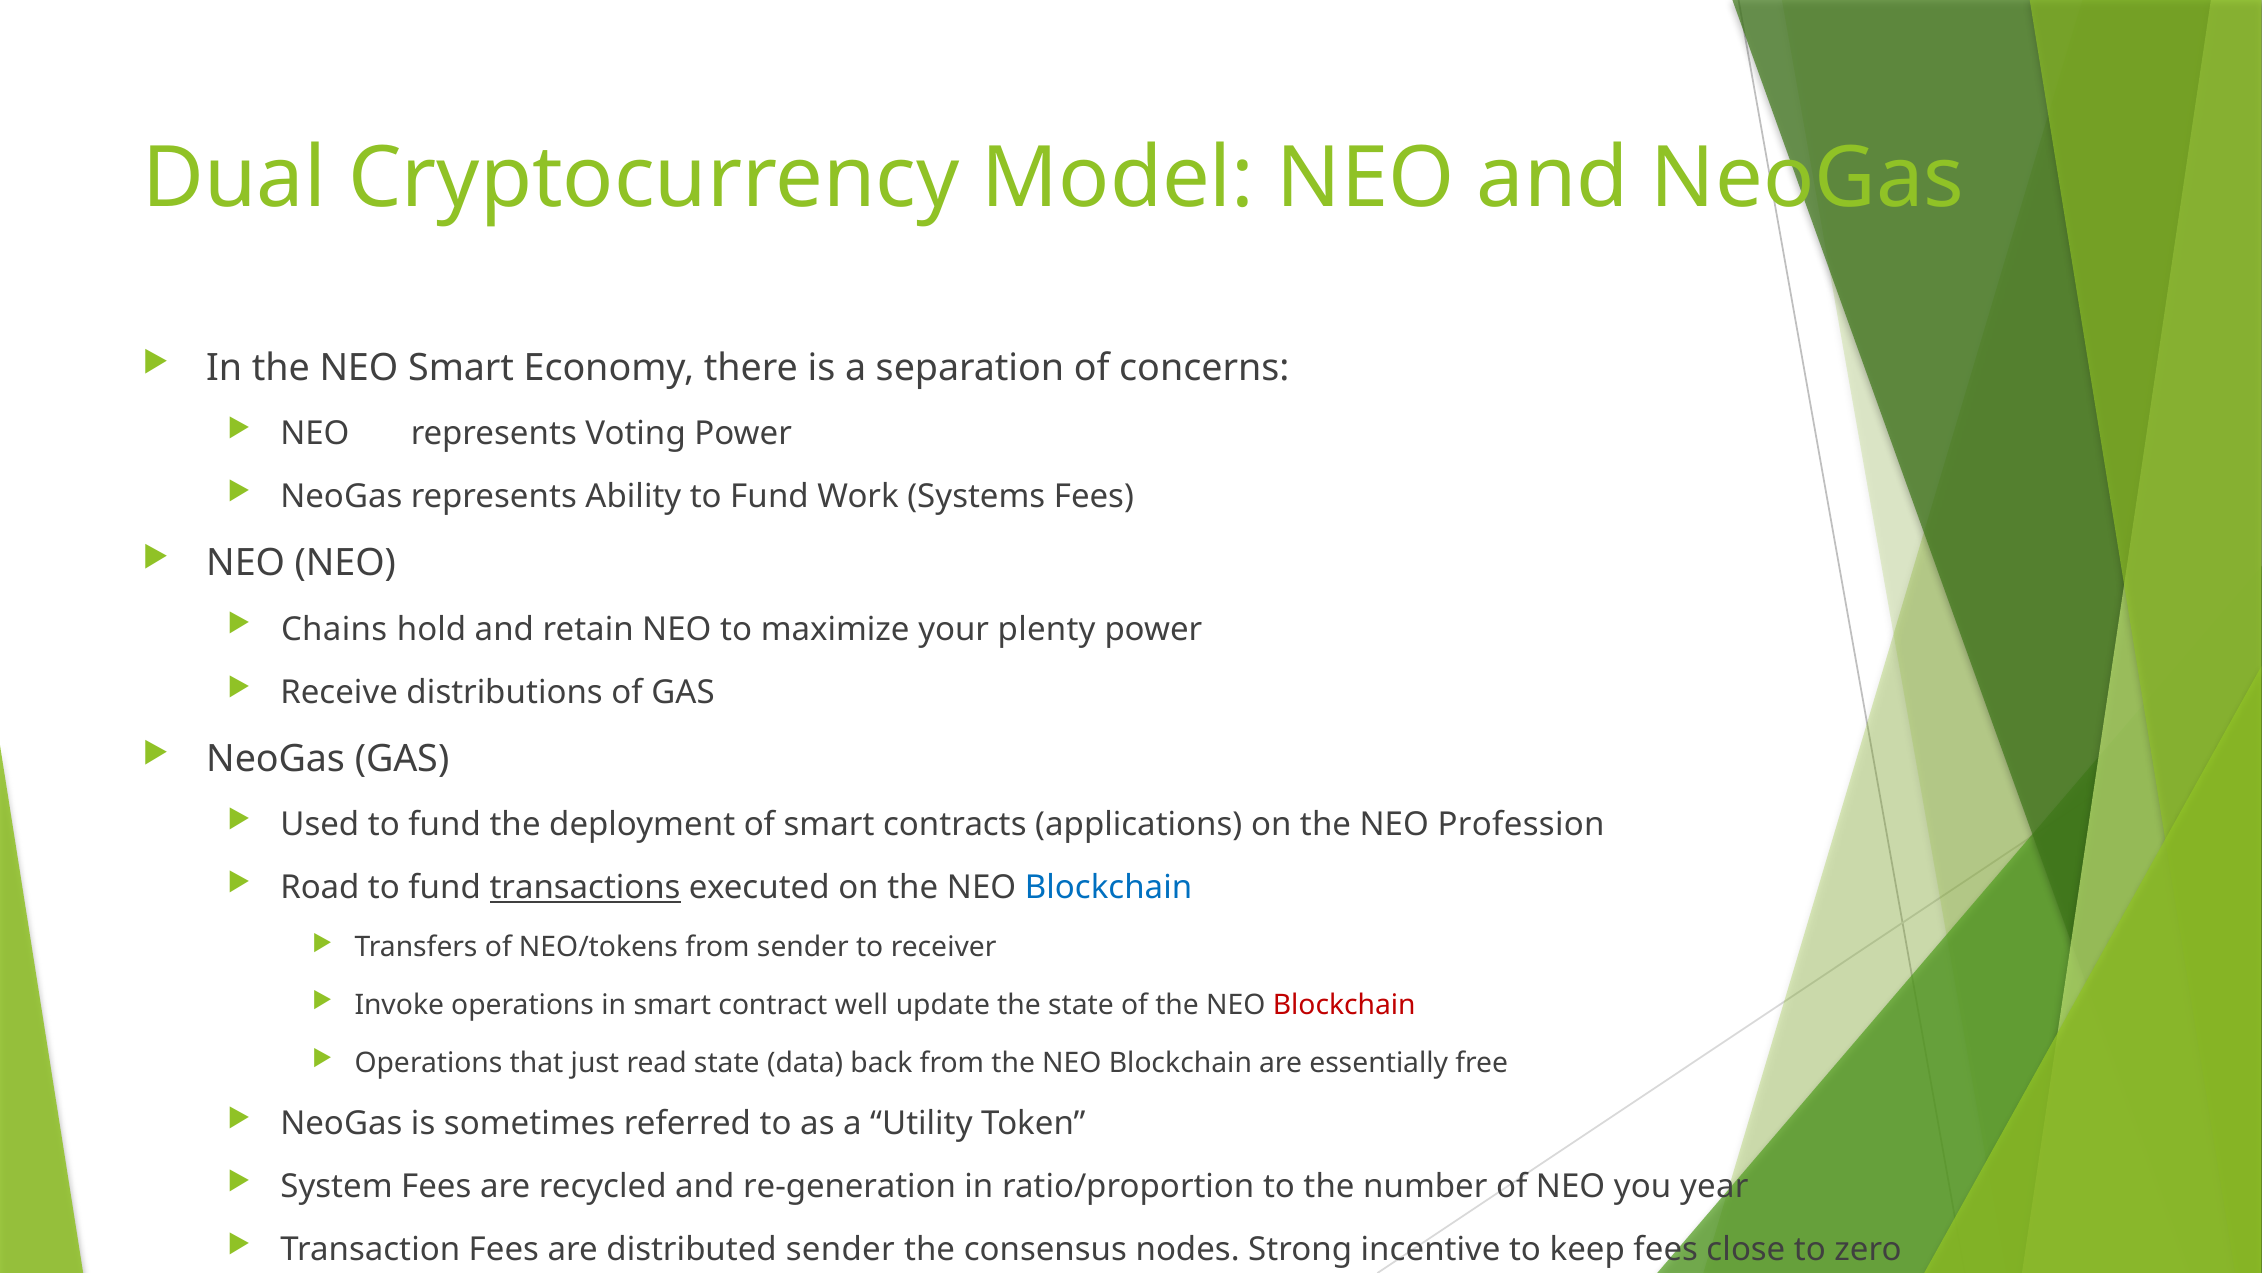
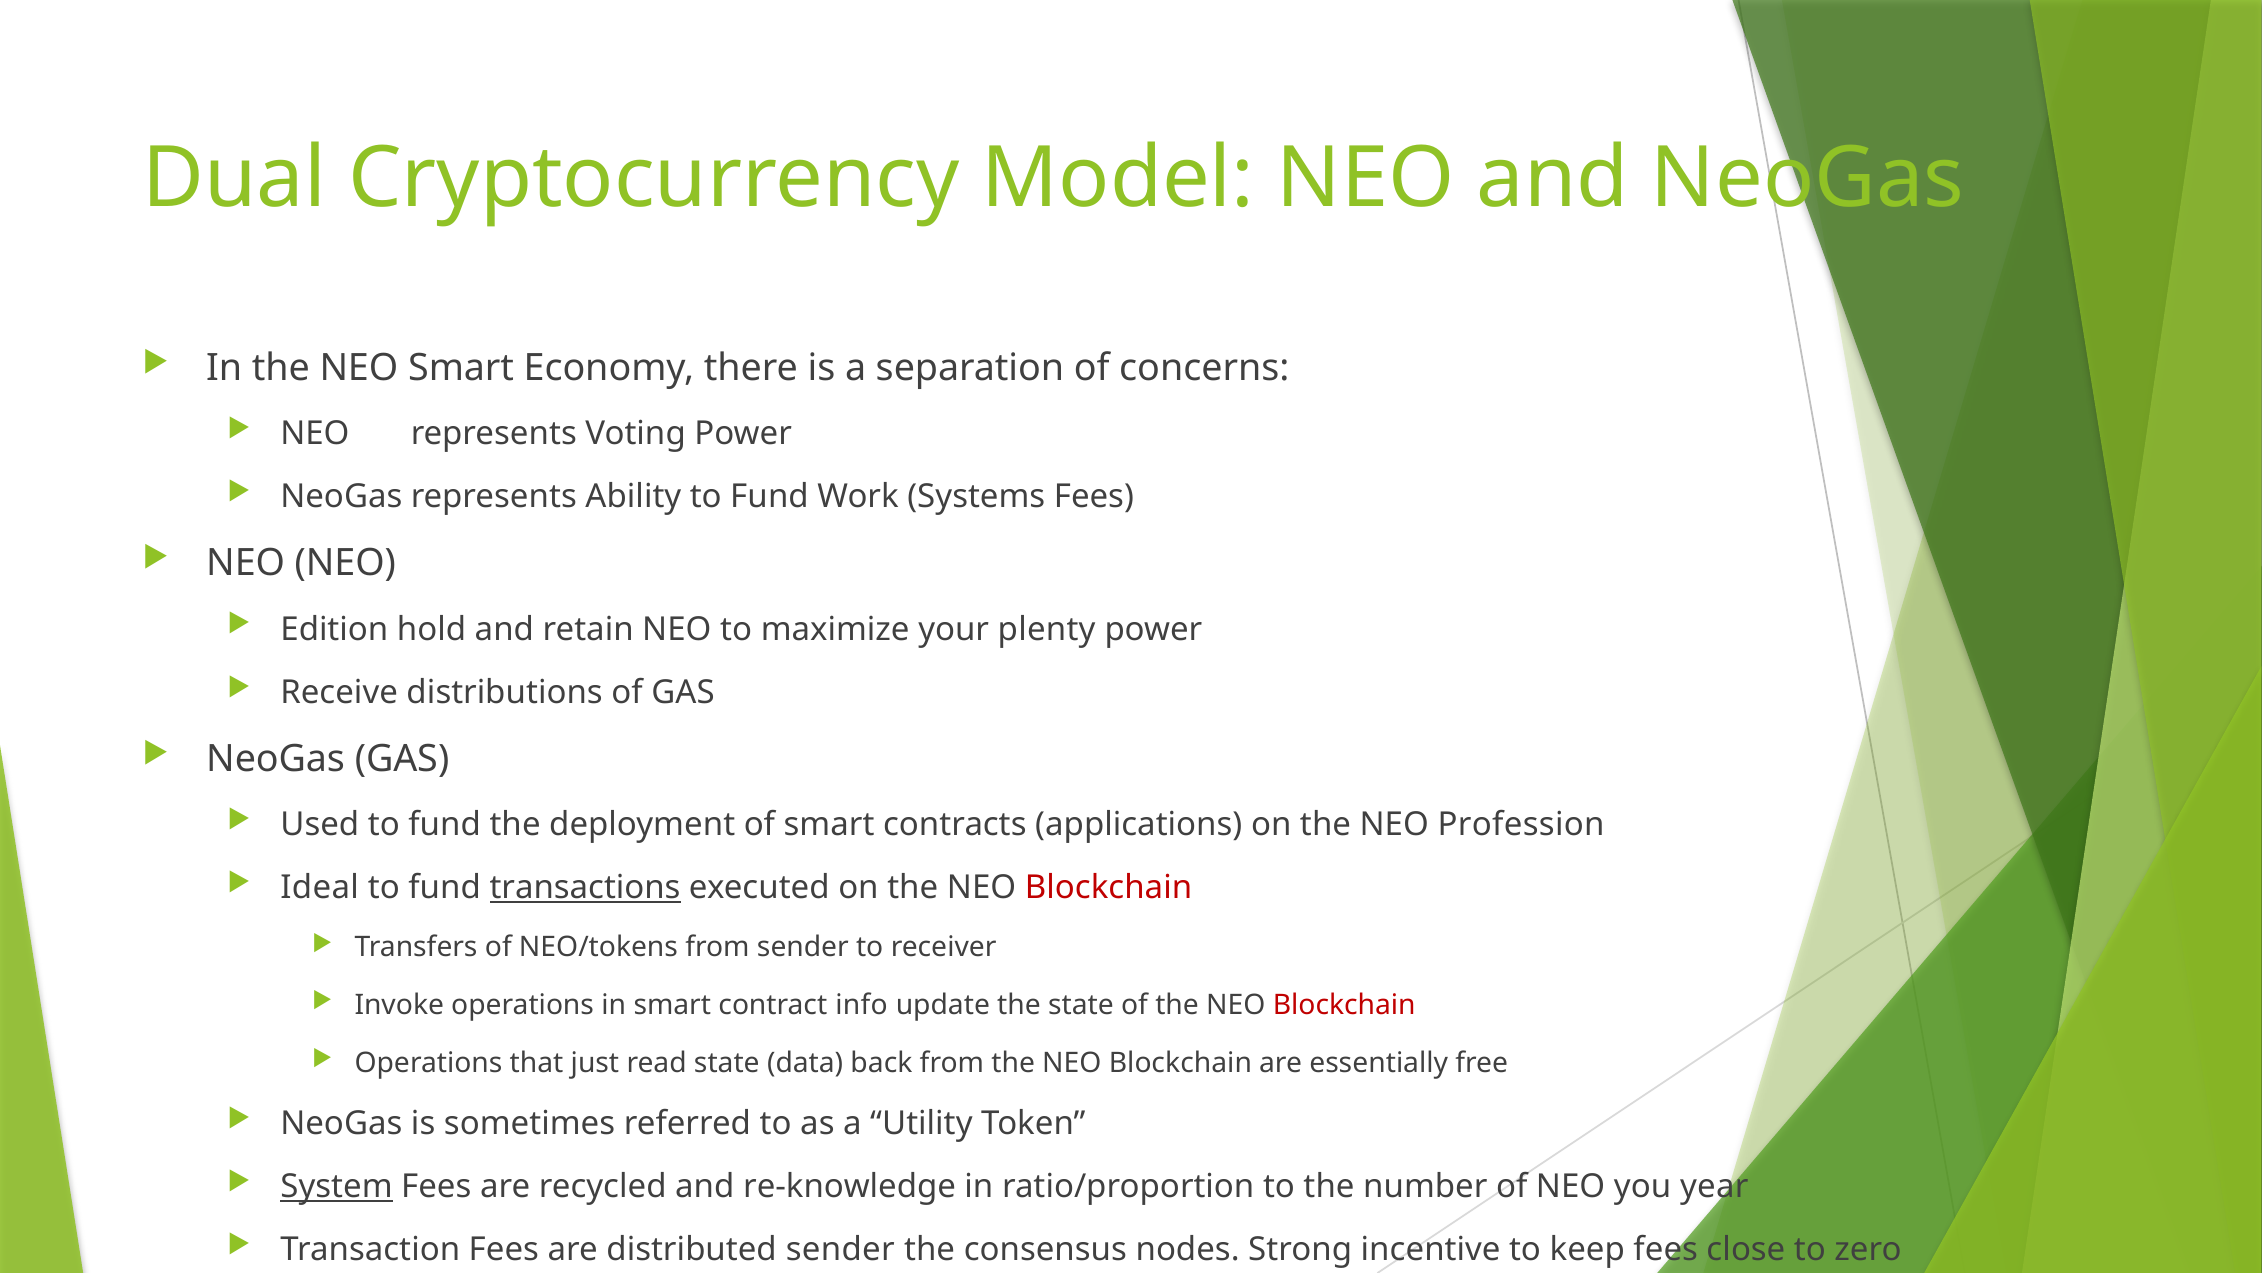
Chains: Chains -> Edition (334, 629)
Road: Road -> Ideal (320, 887)
Blockchain colour: blue -> red (1109, 887)
well: well -> info (862, 1005)
System underline: none -> present (337, 1186)
re-generation: re-generation -> re-knowledge (850, 1186)
